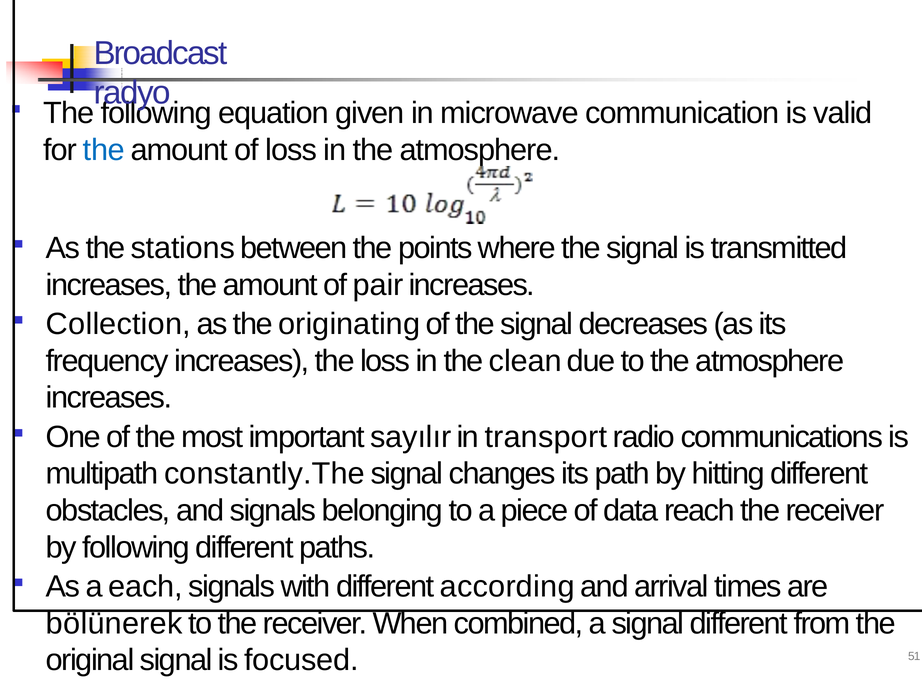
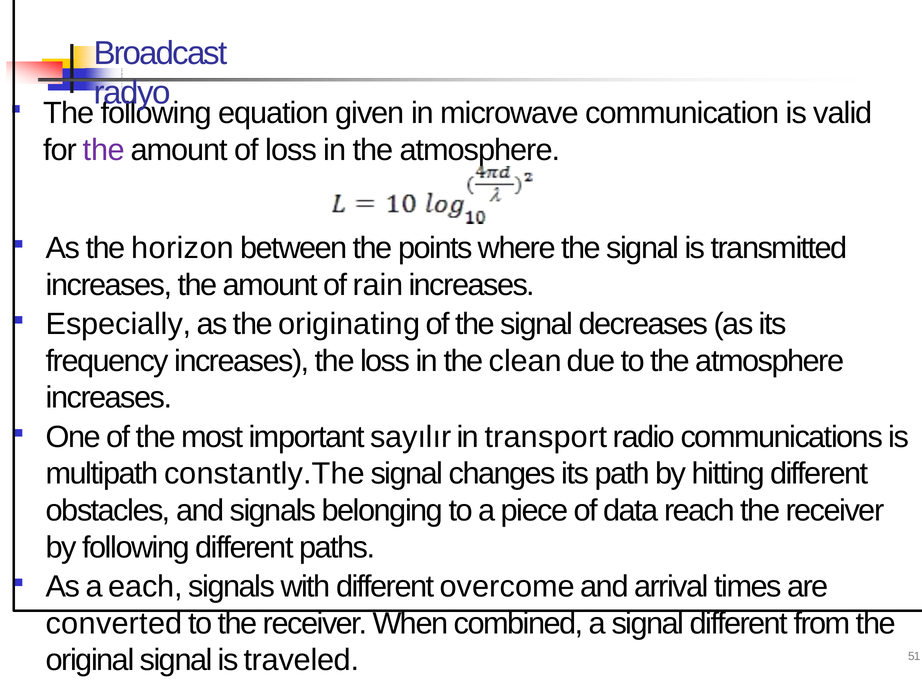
the colour: blue -> purple (104, 150)
stations: stations -> horizon (183, 248)
pair: pair -> rain (378, 285)
Collection: Collection -> Especially (119, 324)
according: according -> overcome (507, 587)
bölünerek: bölünerek -> converted (114, 624)
focused: focused -> traveled (301, 661)
